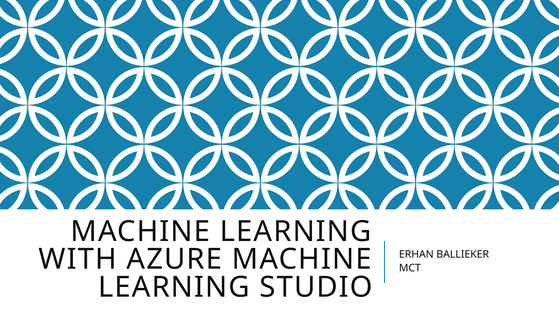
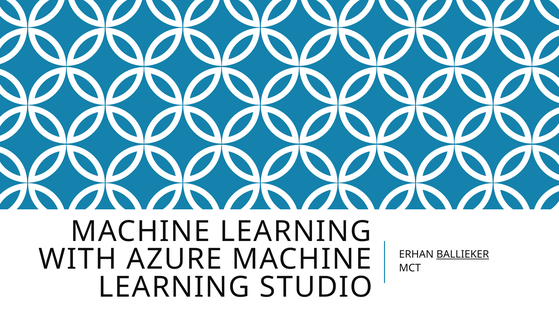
BALLIEKER underline: none -> present (463, 255)
